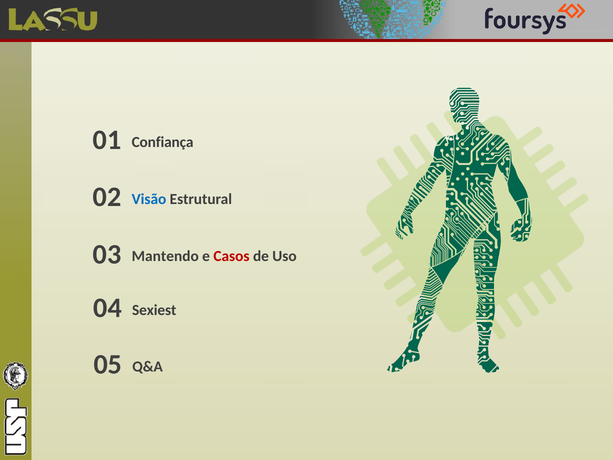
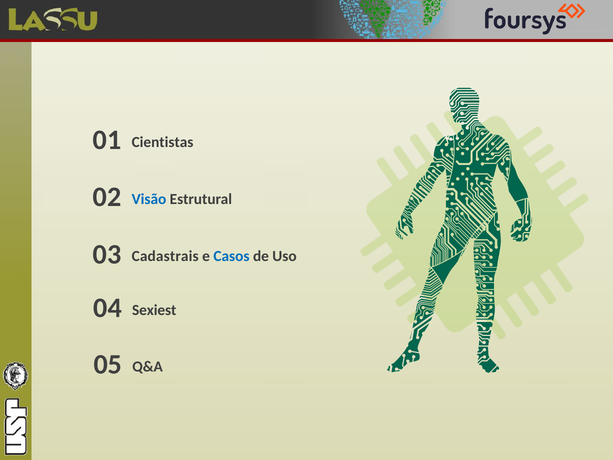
Confiança: Confiança -> Cientistas (163, 142)
Mantendo: Mantendo -> Cadastrais (165, 256)
Casos colour: red -> blue (232, 256)
